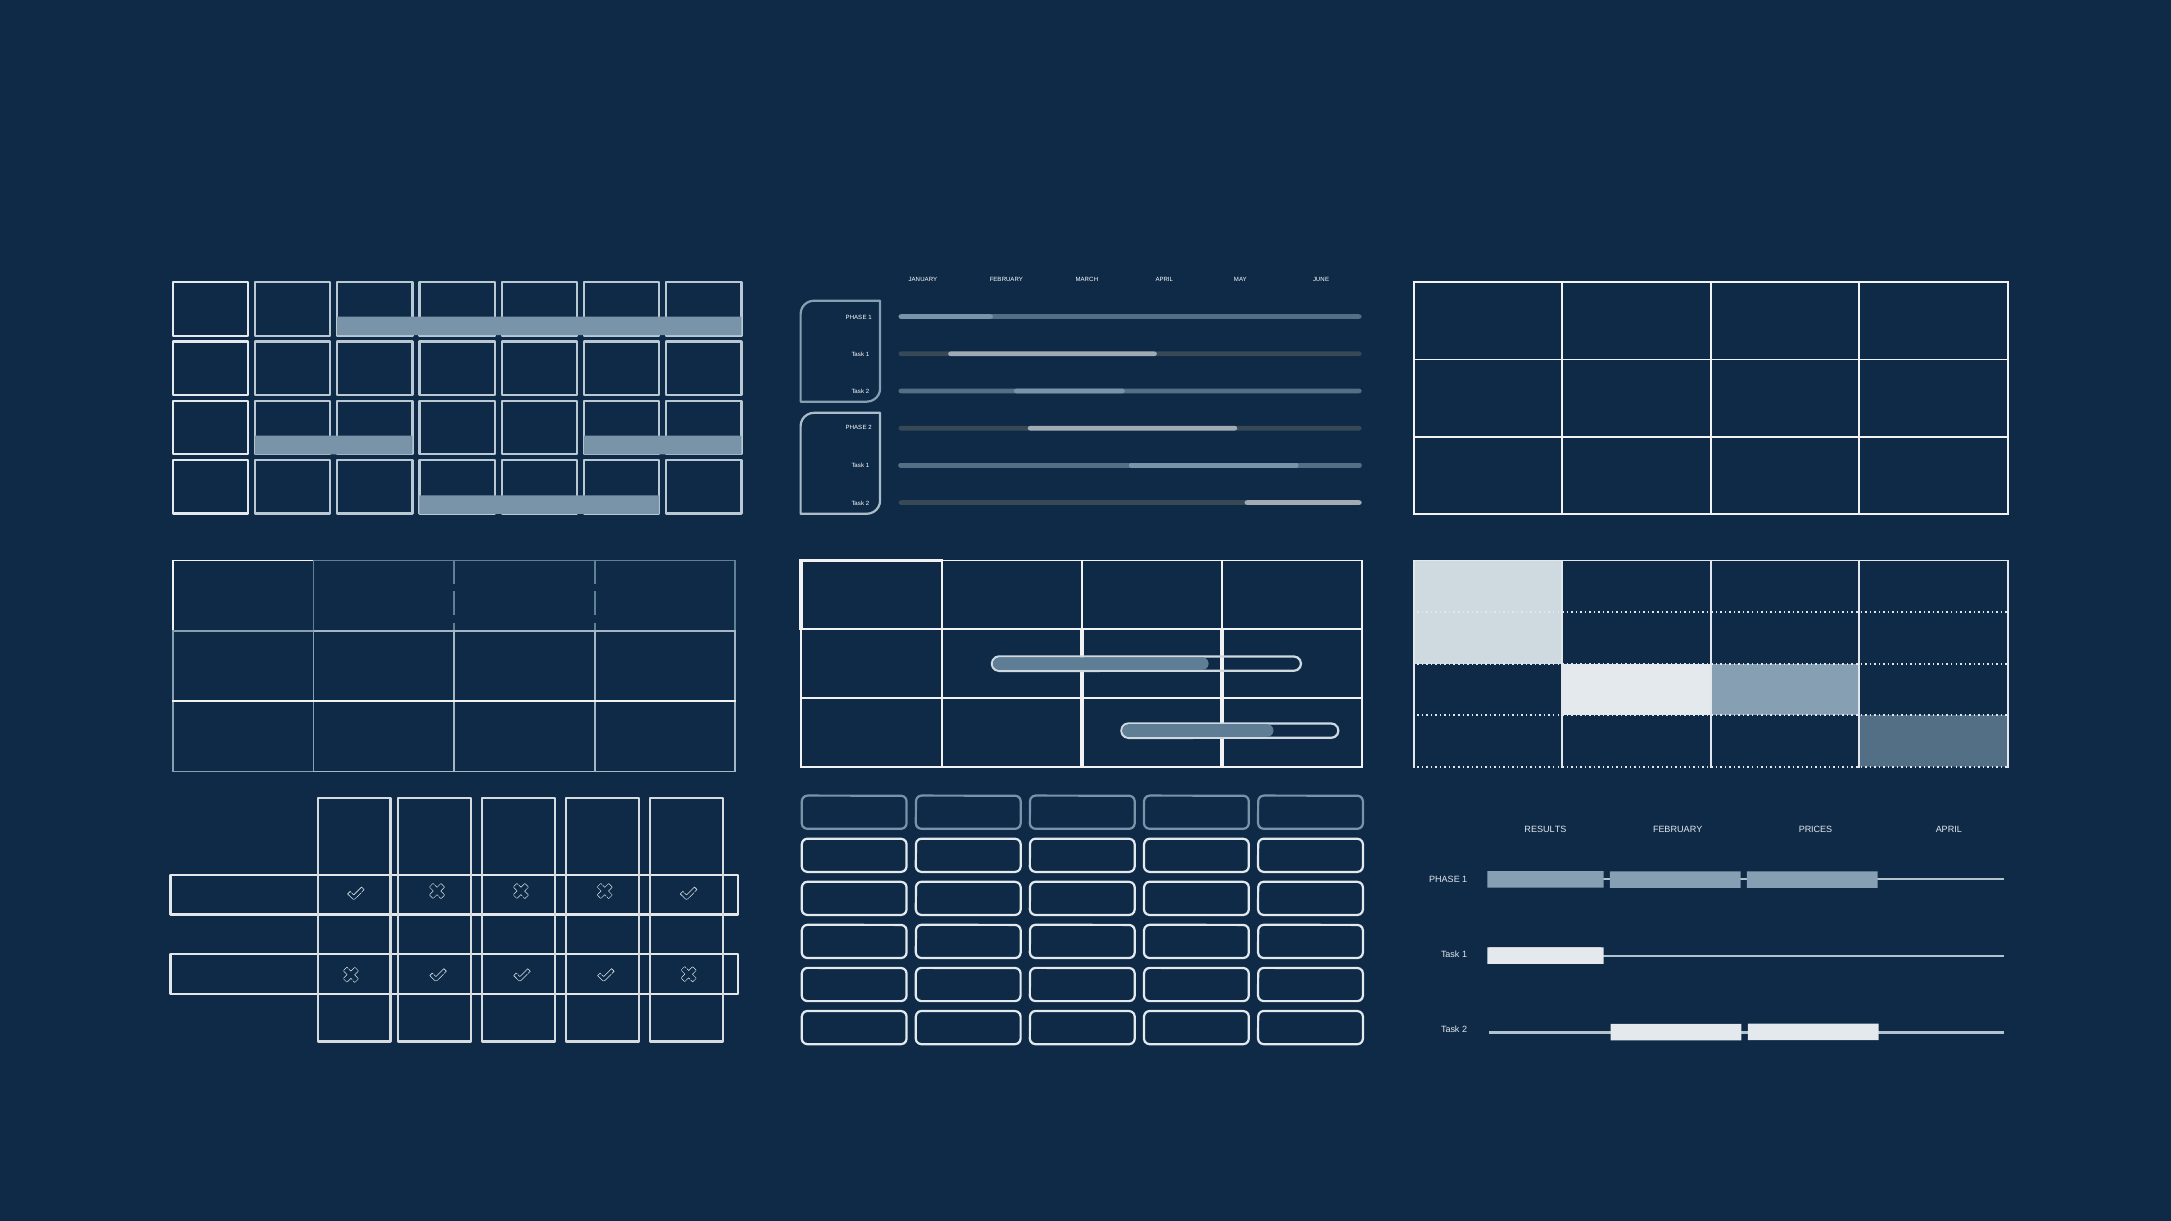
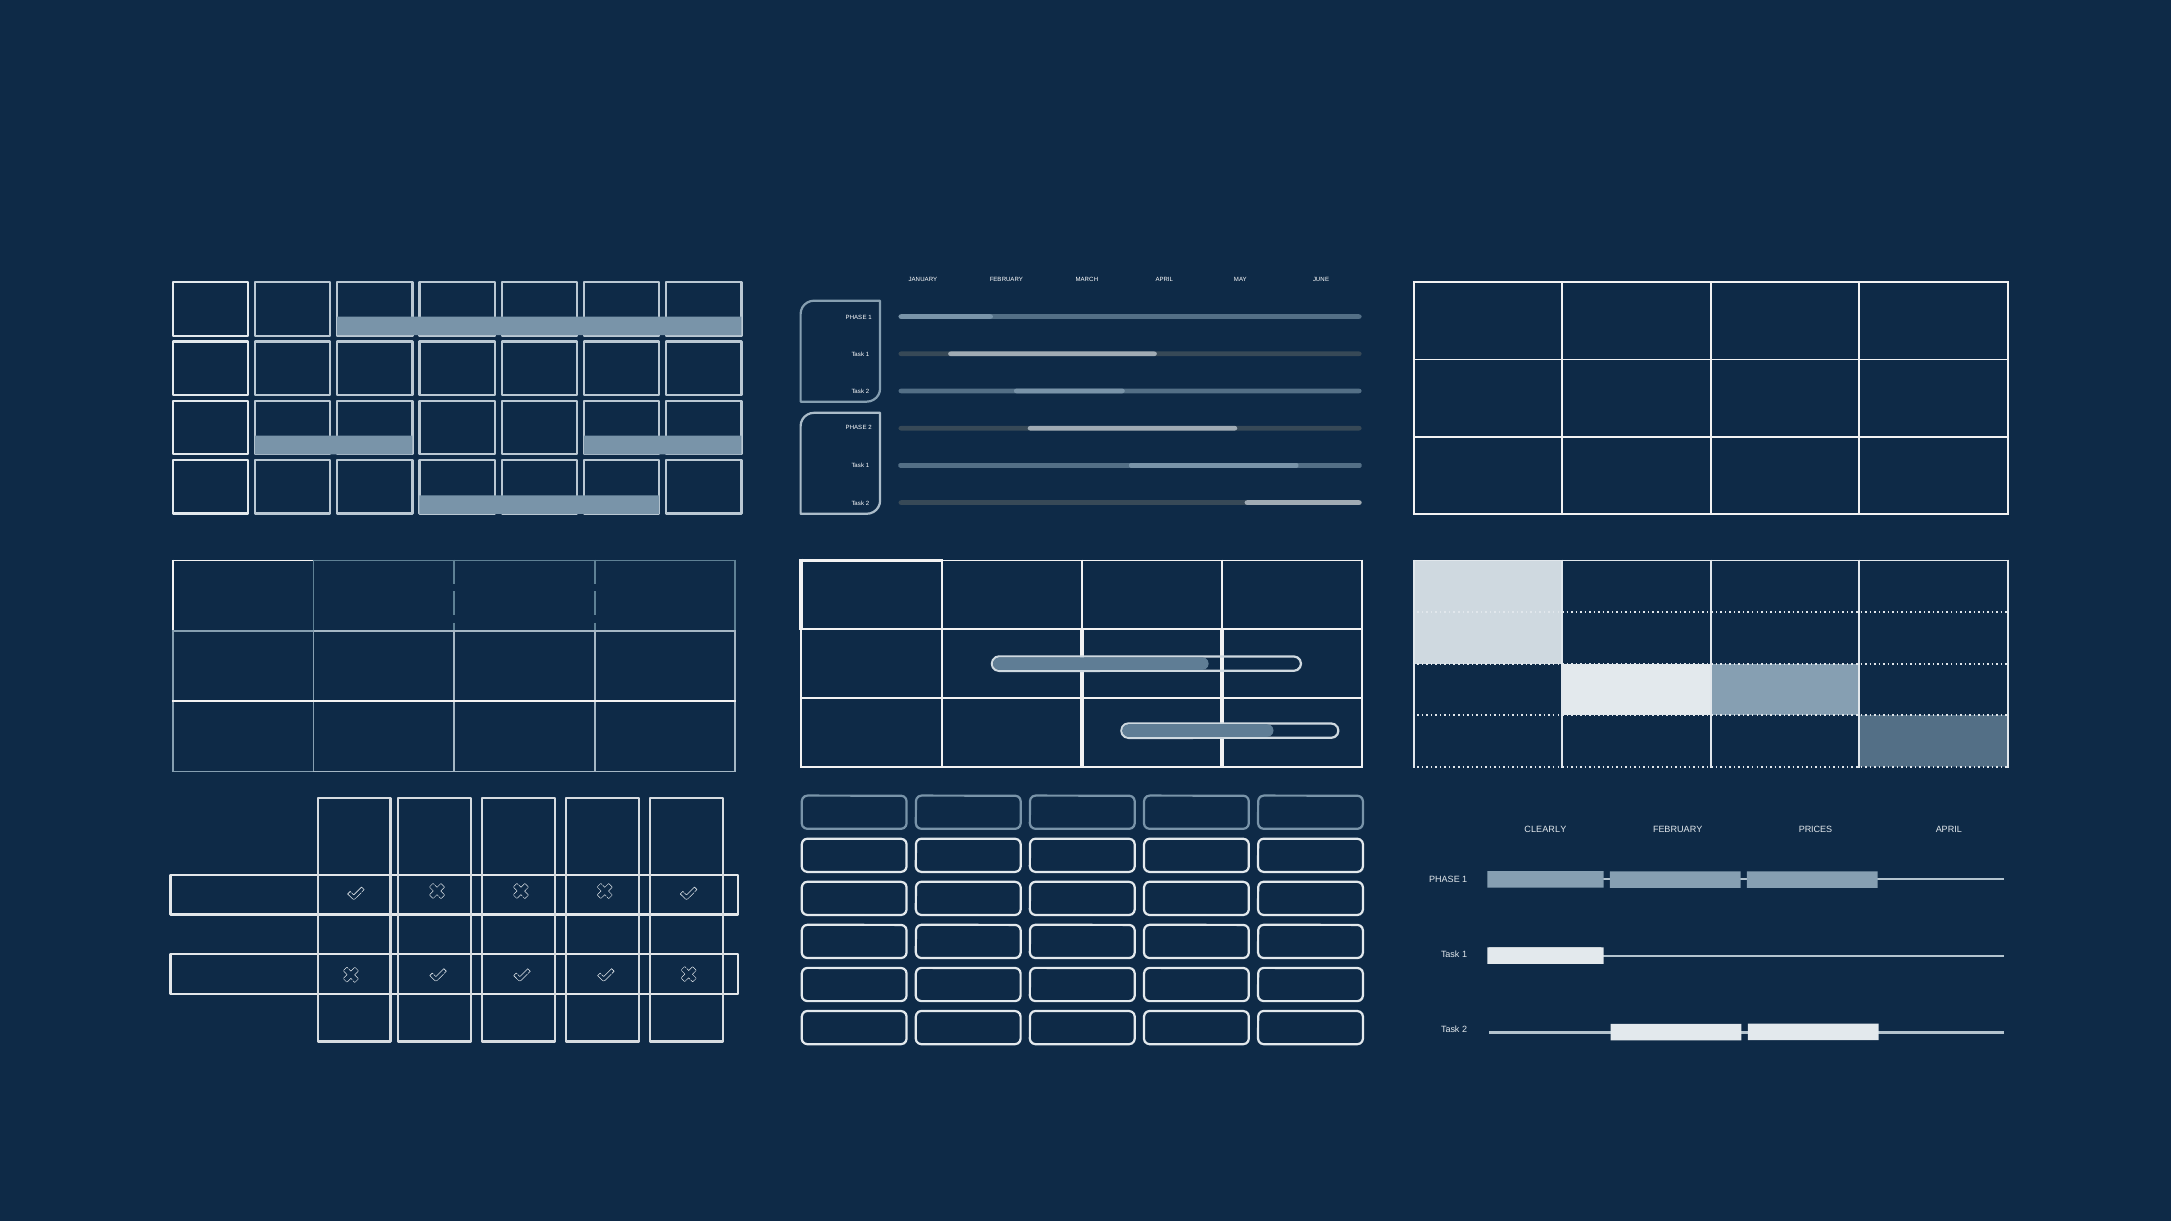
RESULTS: RESULTS -> CLEARLY (1545, 830)
